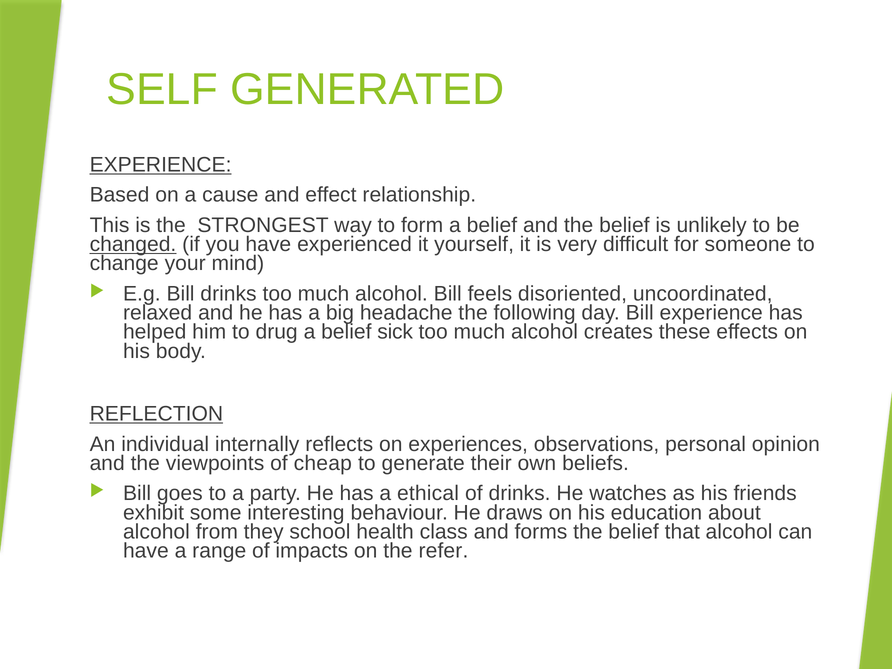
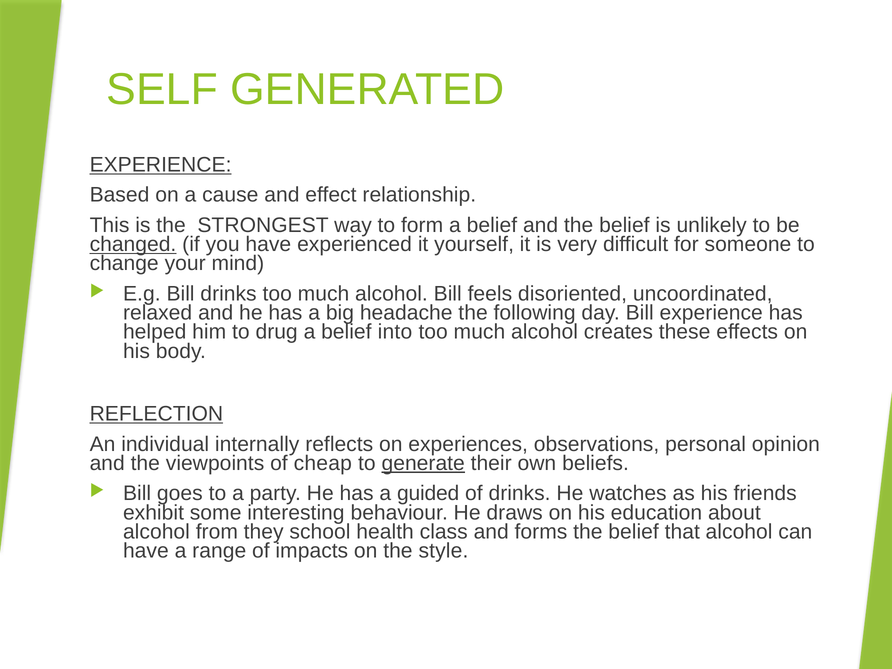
sick: sick -> into (395, 332)
generate underline: none -> present (423, 463)
ethical: ethical -> guided (428, 494)
refer: refer -> style (443, 551)
